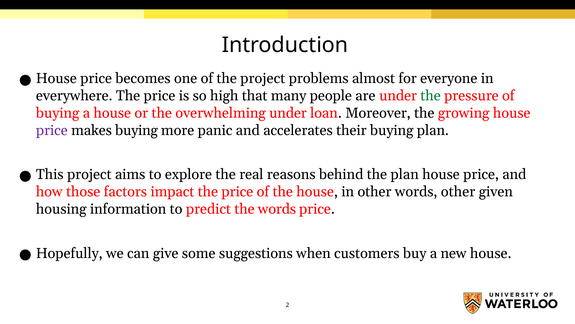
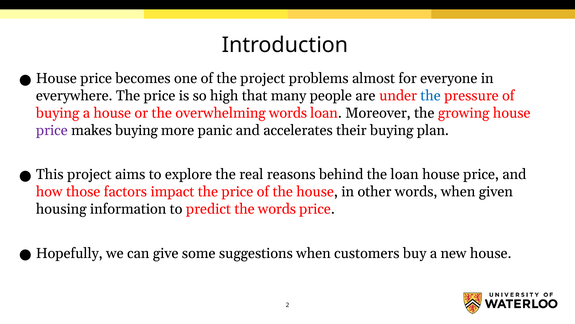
the colour: green -> blue (431, 96)
overwhelming under: under -> words (288, 113)
the plan: plan -> loan (405, 174)
words other: other -> when (458, 192)
